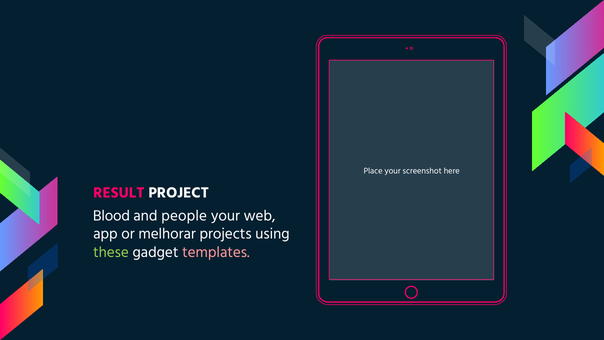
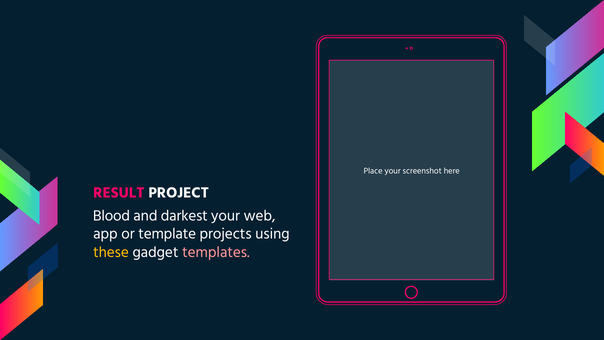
people: people -> darkest (184, 216)
melhorar: melhorar -> template (167, 234)
these colour: light green -> yellow (111, 252)
